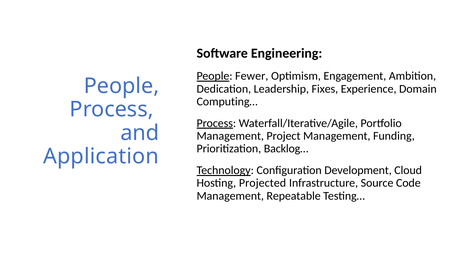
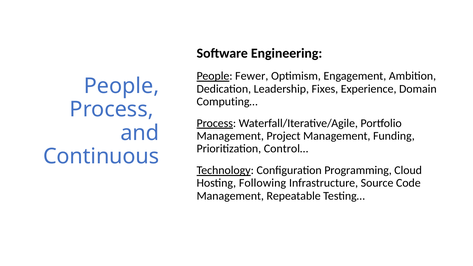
Backlog…: Backlog… -> Control… (286, 149)
Application: Application -> Continuous (101, 156)
Development: Development -> Programming (358, 170)
Projected: Projected -> Following (263, 183)
